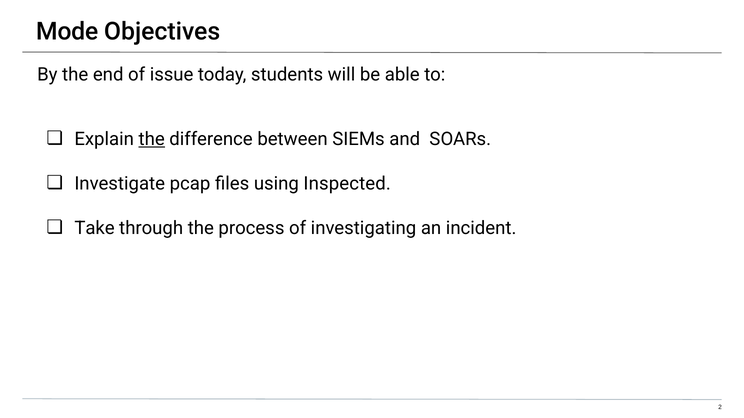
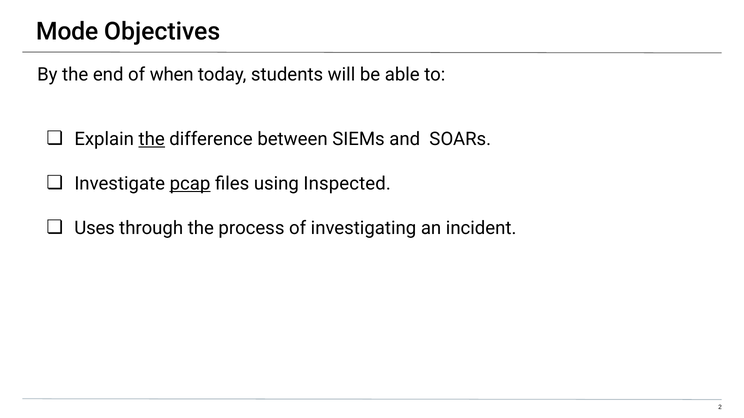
issue: issue -> when (172, 75)
pcap underline: none -> present (190, 184)
Take: Take -> Uses (95, 229)
